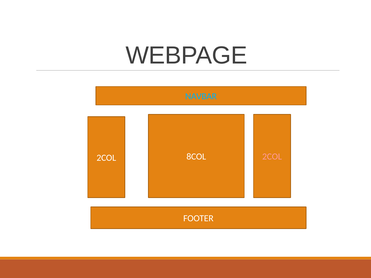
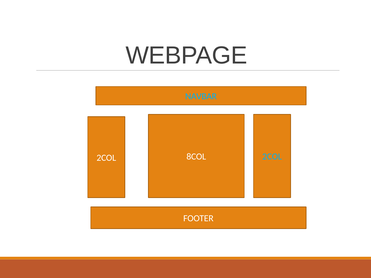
2COL colour: pink -> light blue (272, 157)
